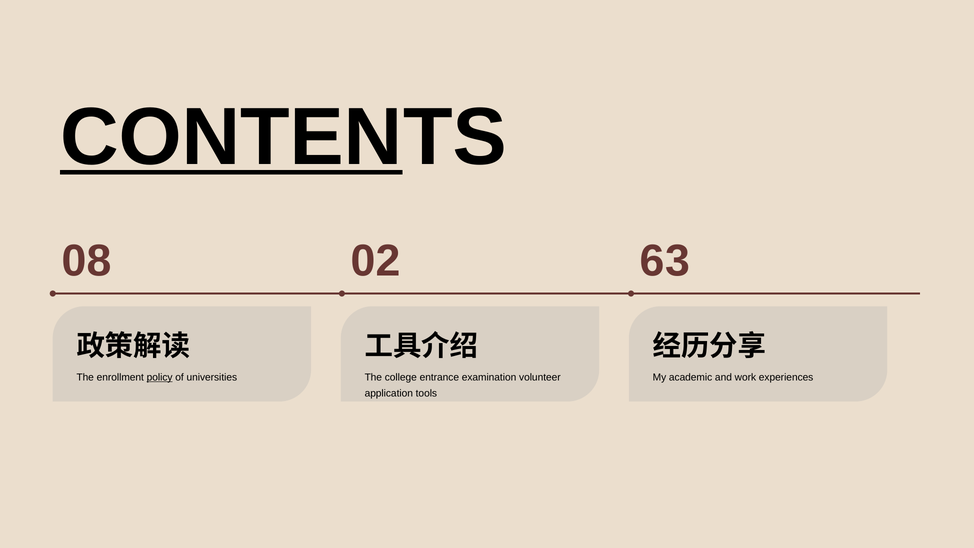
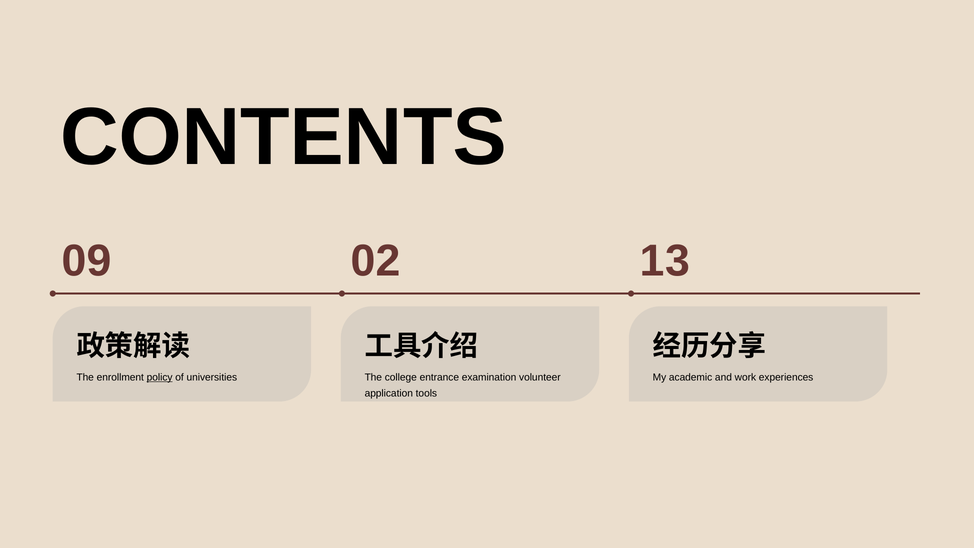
CONTEN underline: present -> none (231, 137)
8: 8 -> 9 (99, 261)
6: 6 -> 1 (652, 261)
